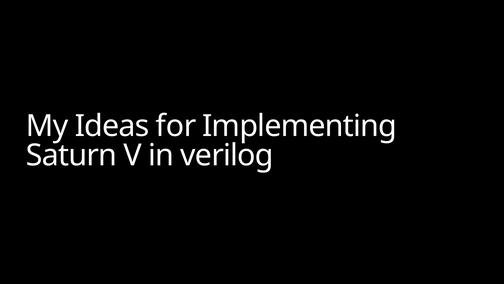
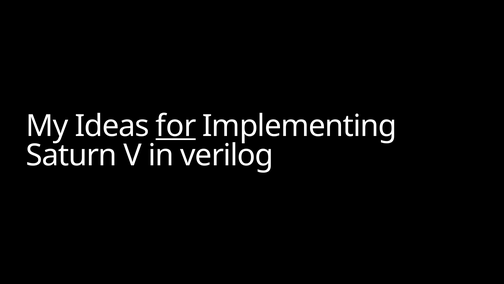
for underline: none -> present (176, 126)
